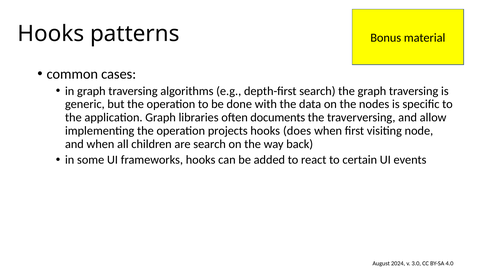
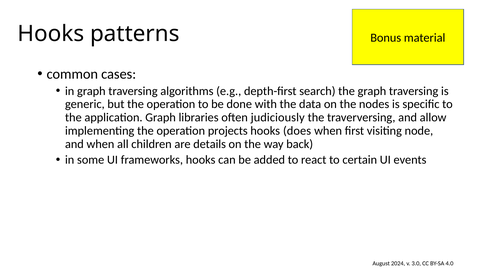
documents: documents -> judiciously (278, 118)
are search: search -> details (210, 144)
